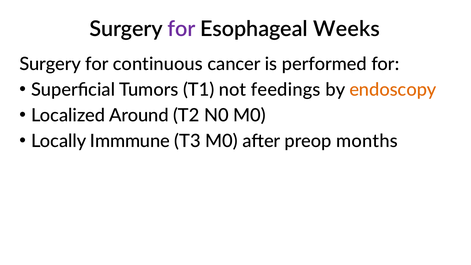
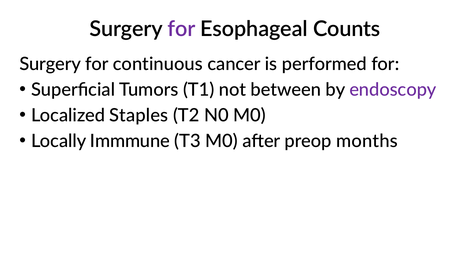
Weeks: Weeks -> Counts (347, 29)
feedings: feedings -> between (286, 90)
endoscopy colour: orange -> purple (393, 90)
Around: Around -> Staples (139, 115)
